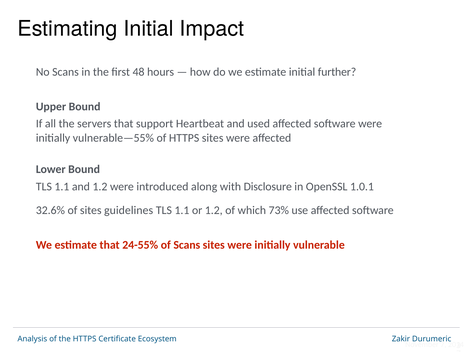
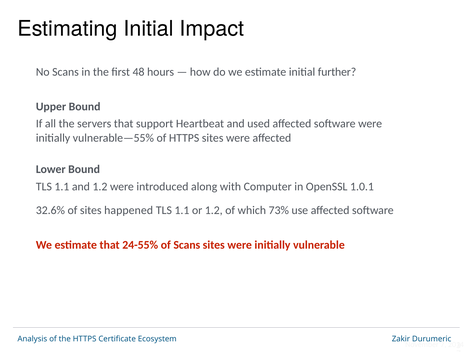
Disclosure: Disclosure -> Computer (268, 187)
guidelines: guidelines -> happened (129, 210)
